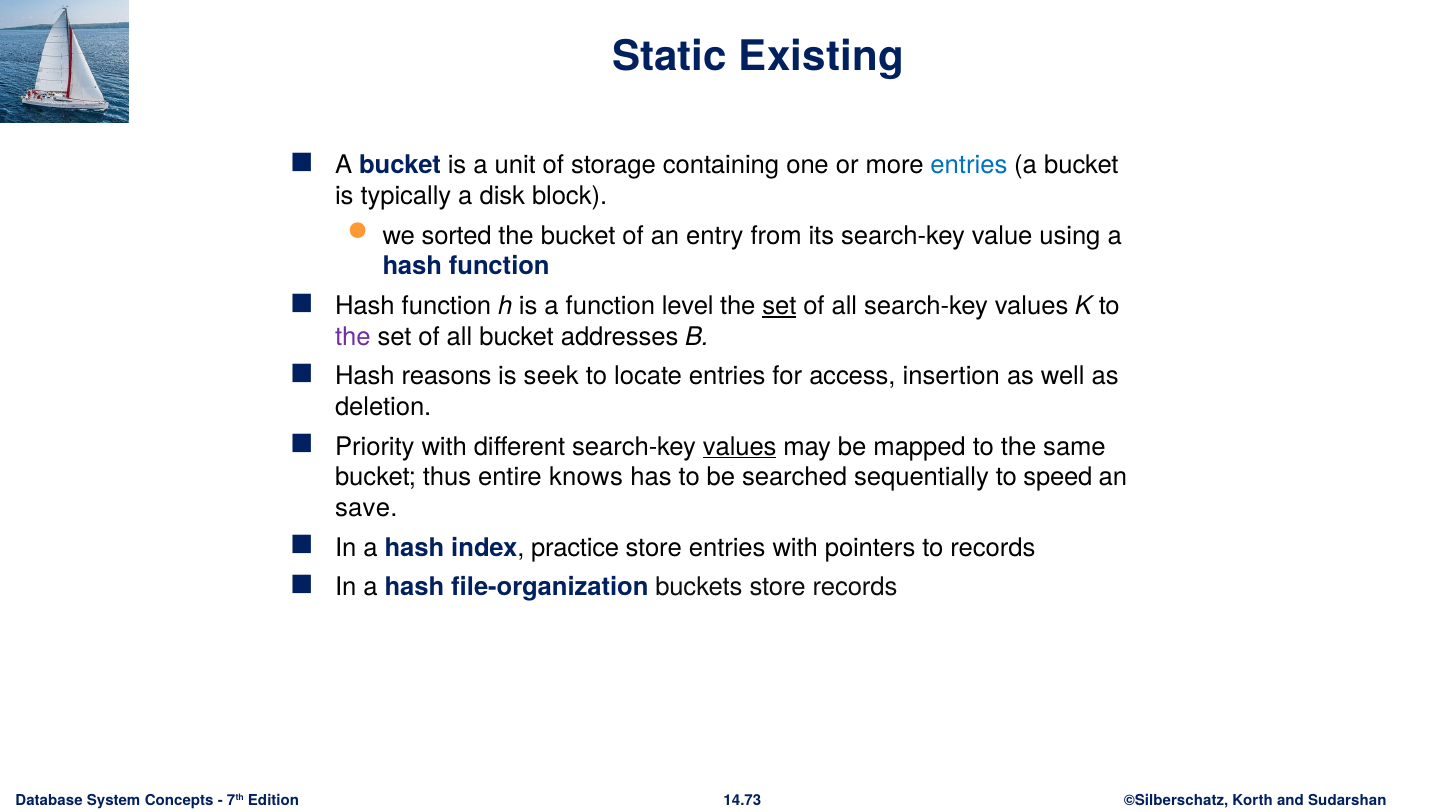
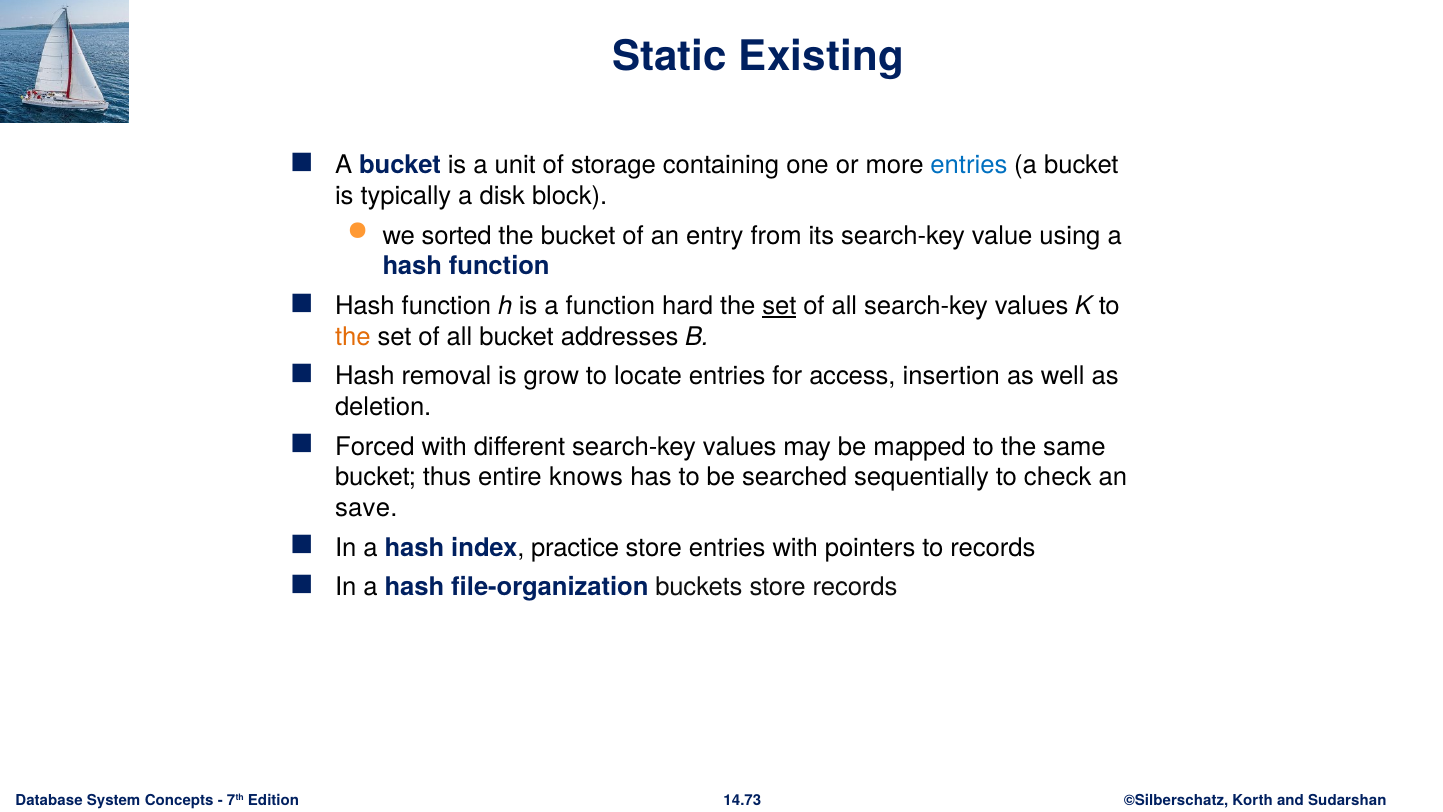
level: level -> hard (688, 306)
the colour: purple -> orange (353, 337)
reasons: reasons -> removal (447, 376)
seek: seek -> grow (551, 376)
Priority: Priority -> Forced (375, 446)
values underline: present -> none (740, 446)
speed: speed -> check (1058, 477)
